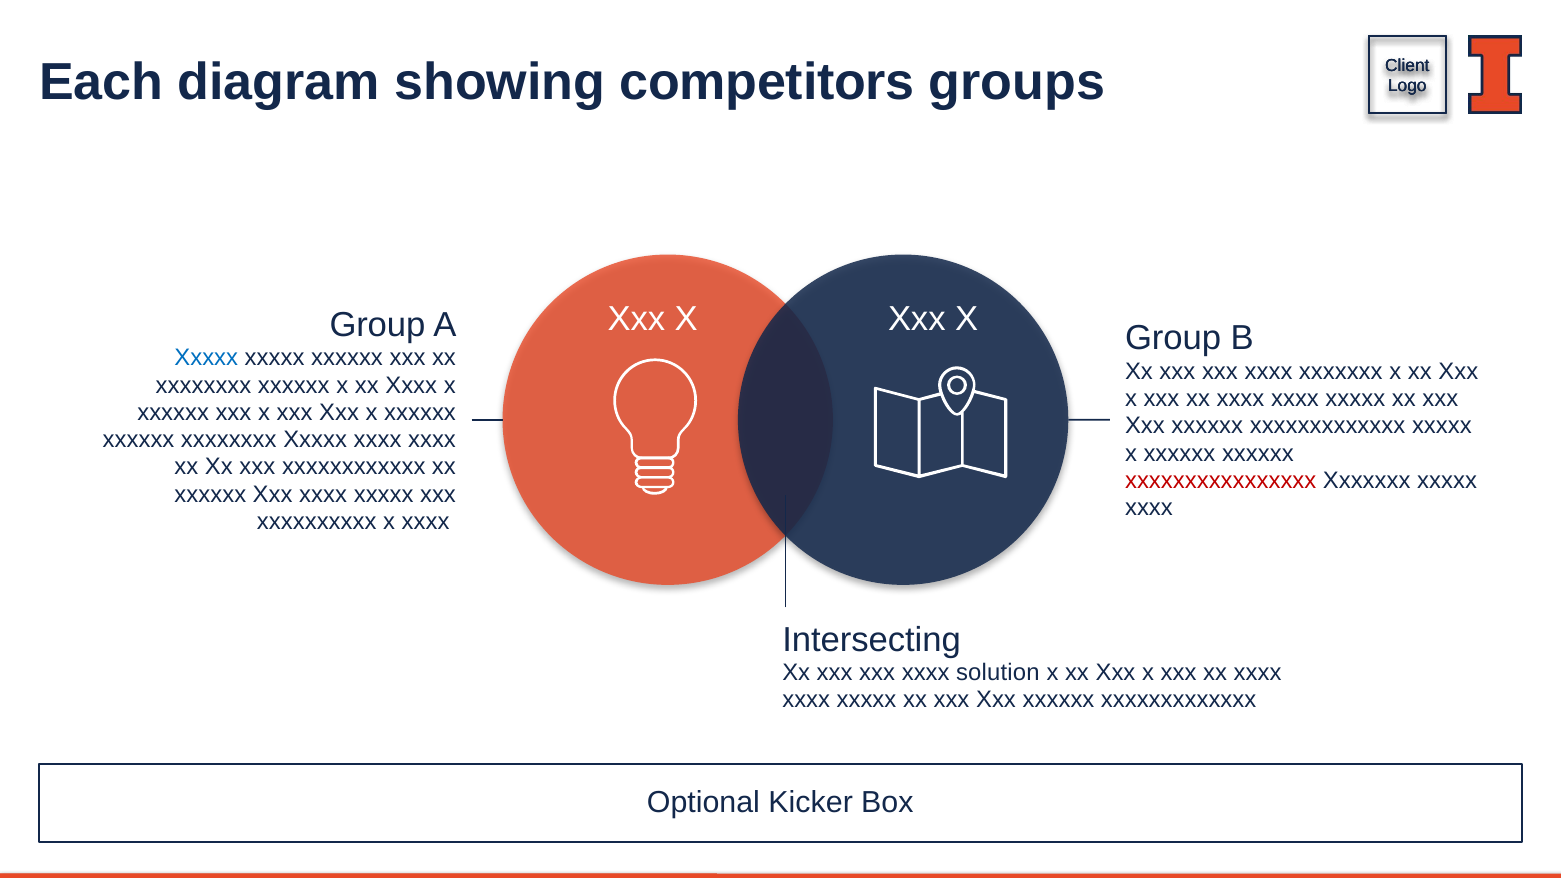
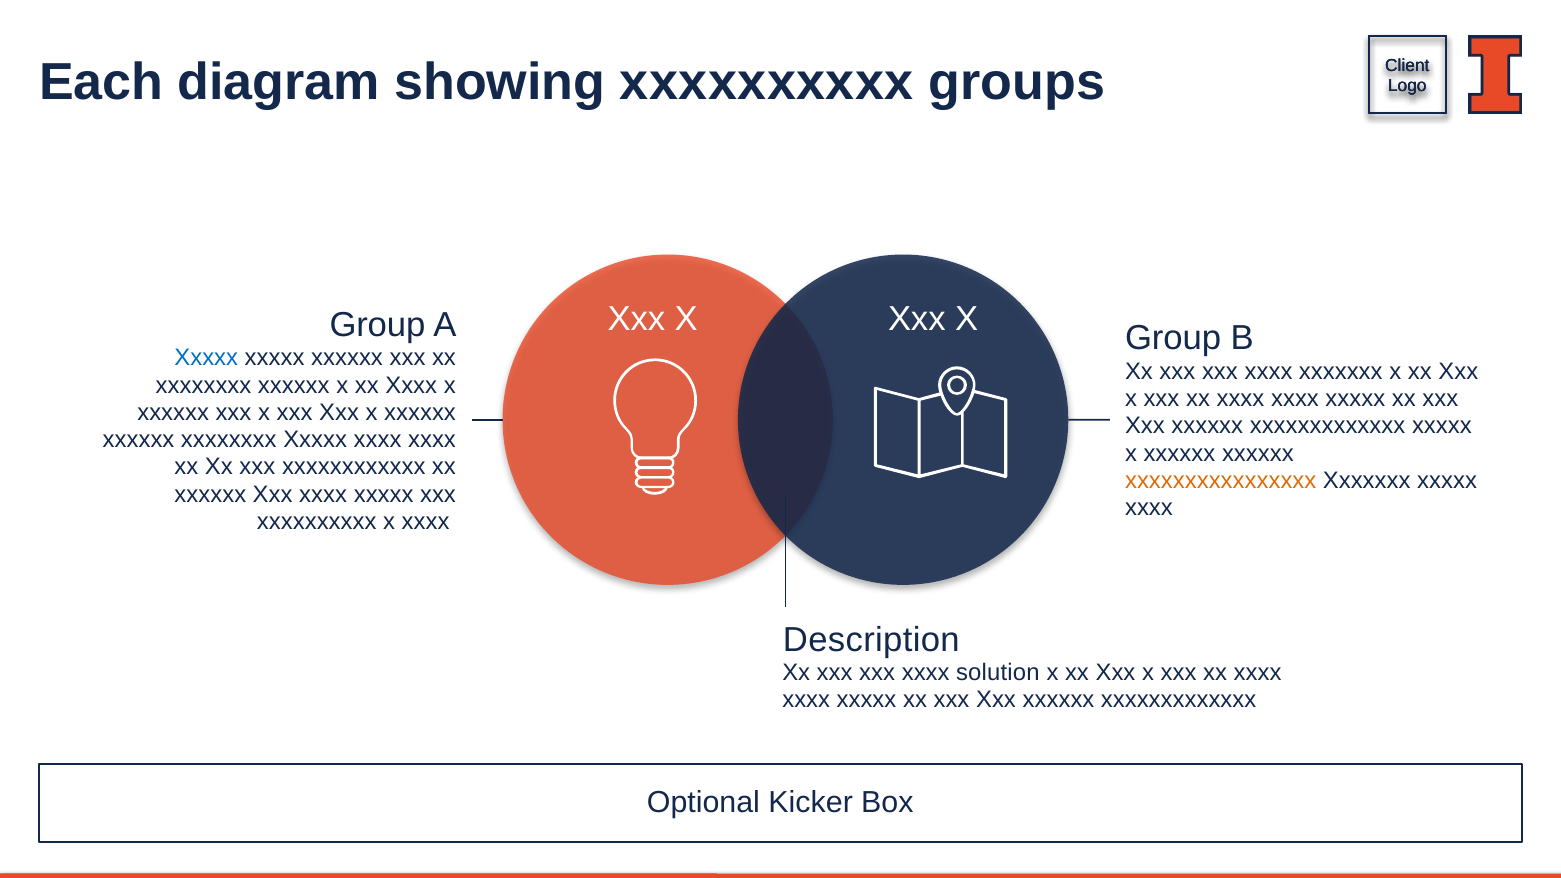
showing competitors: competitors -> xxxxxxxxxx (767, 82)
xxxxxxxxxxxxxxxx colour: red -> orange (1221, 481)
Intersecting: Intersecting -> Description (871, 640)
